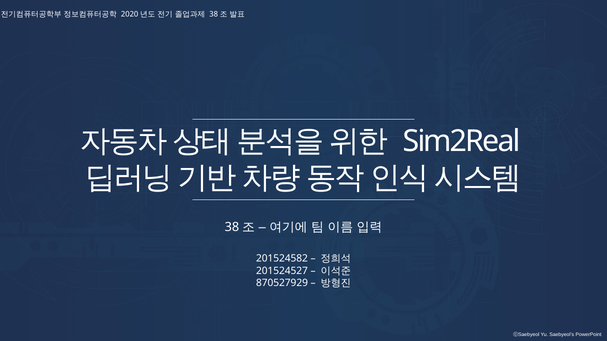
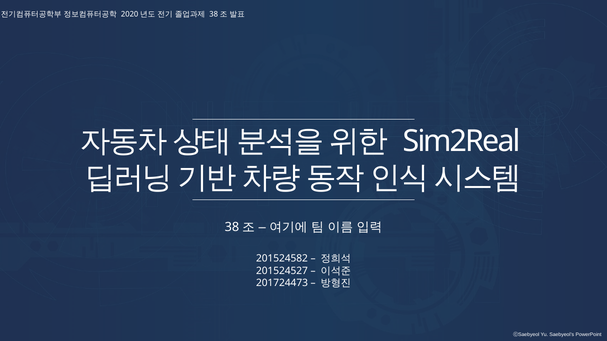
870527929: 870527929 -> 201724473 (282, 283)
